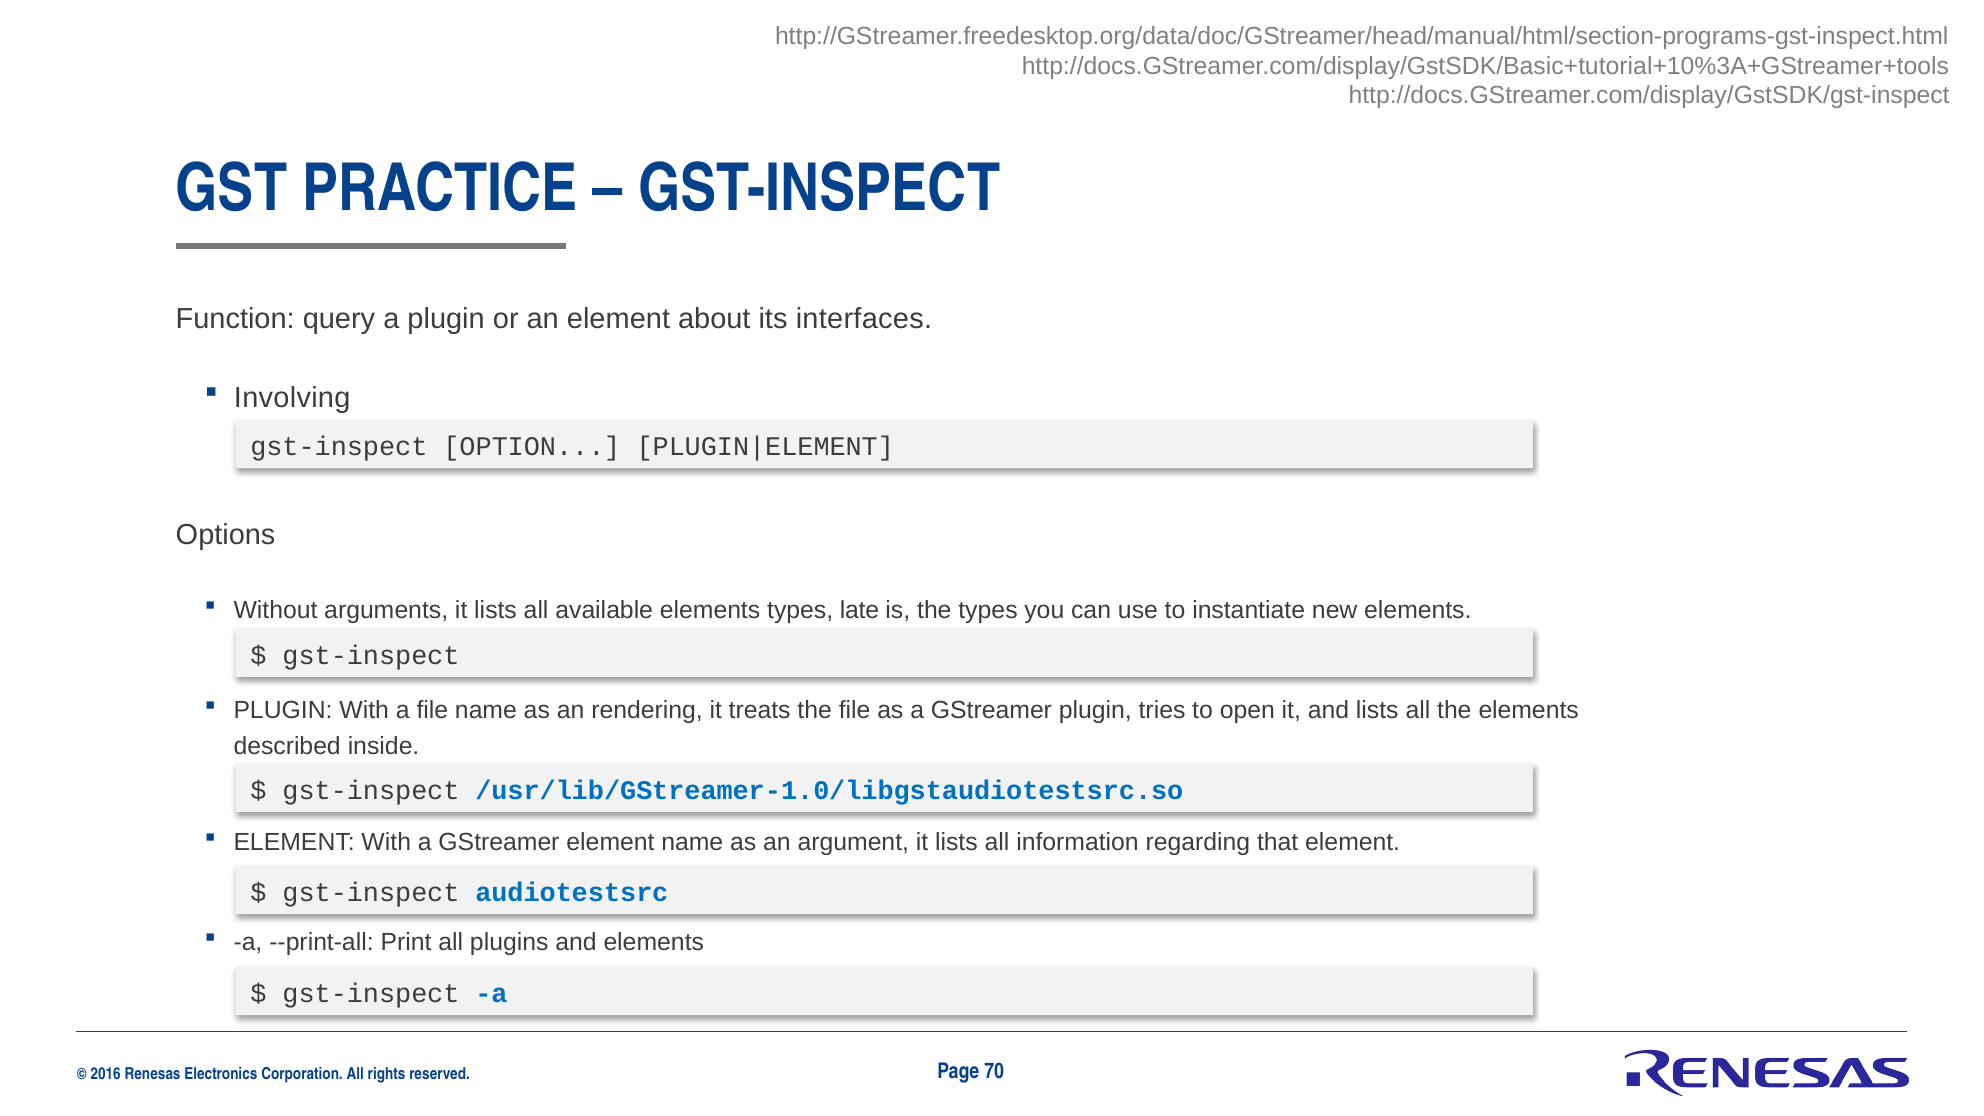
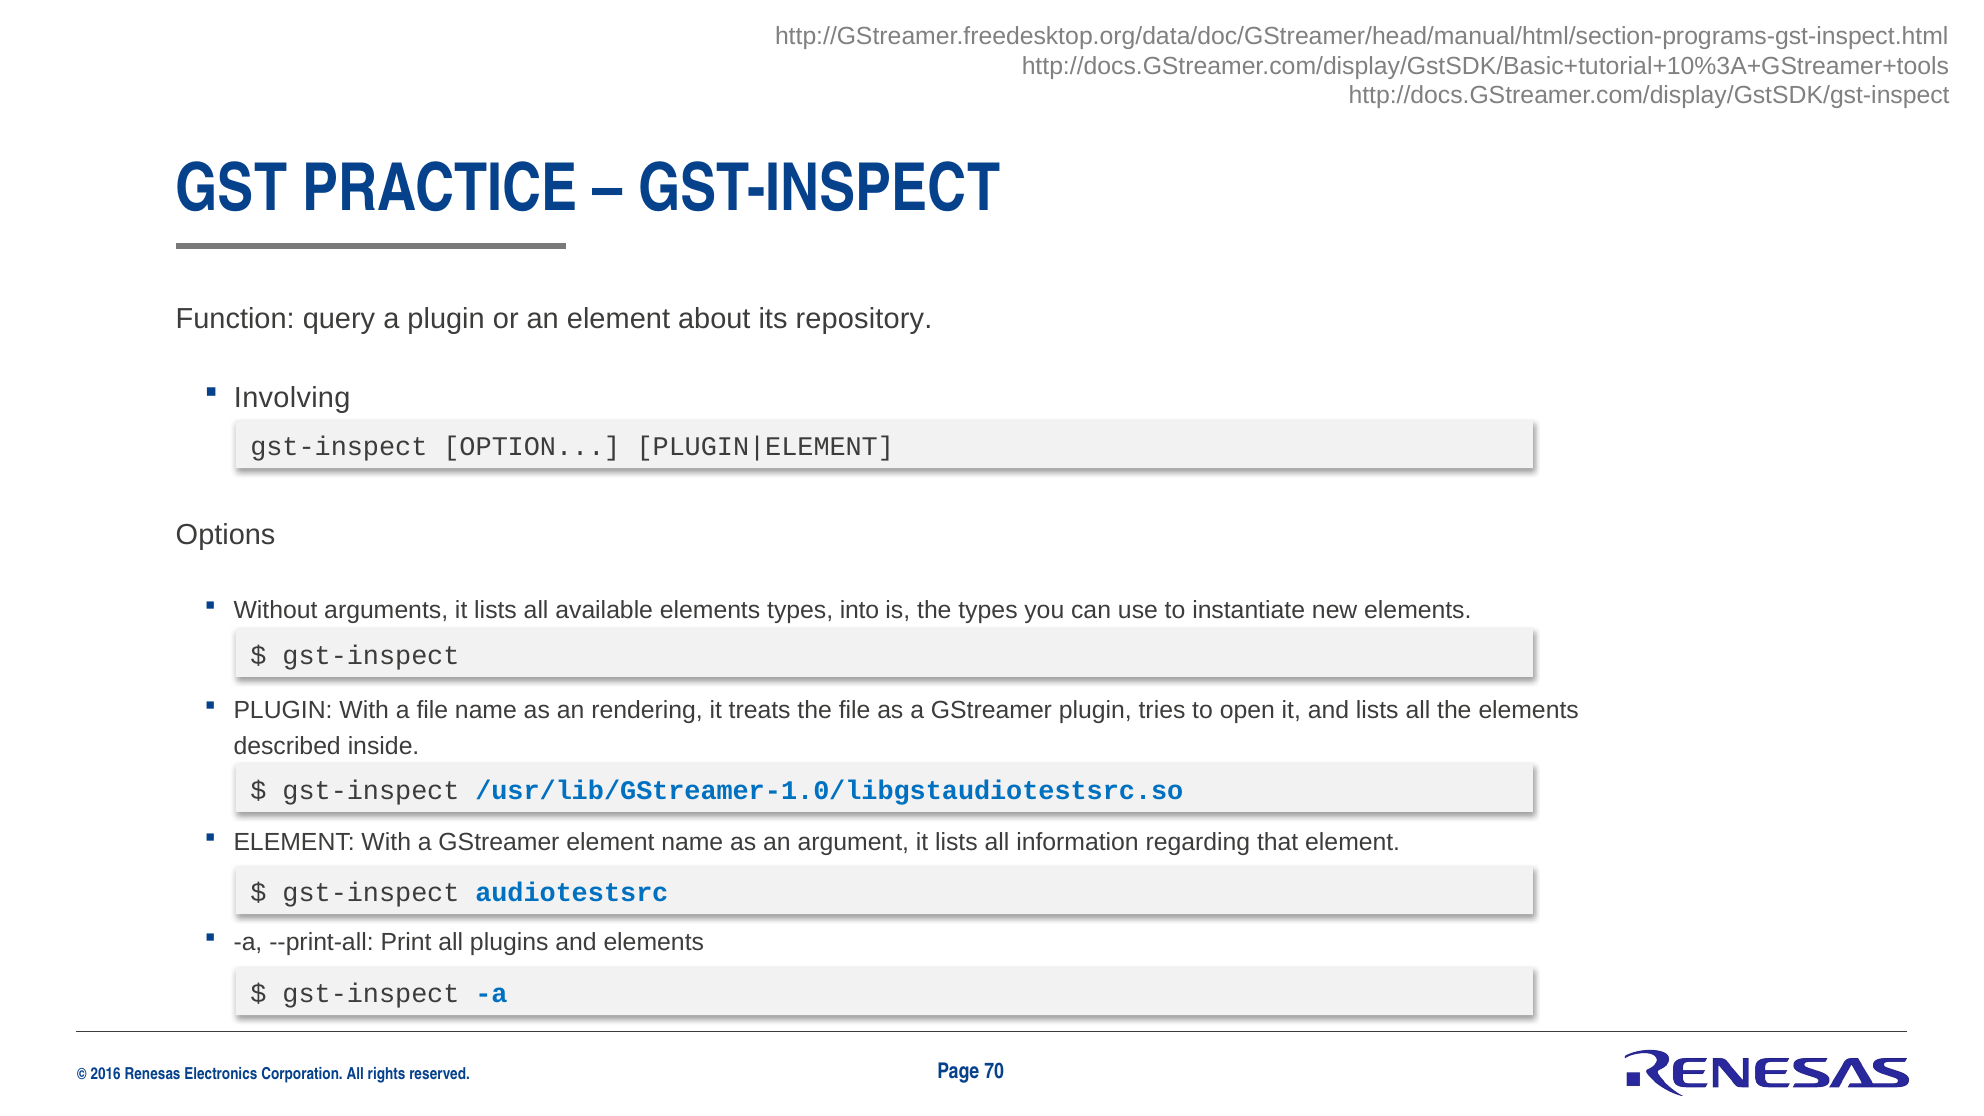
interfaces: interfaces -> repository (864, 319)
late: late -> into (859, 610)
